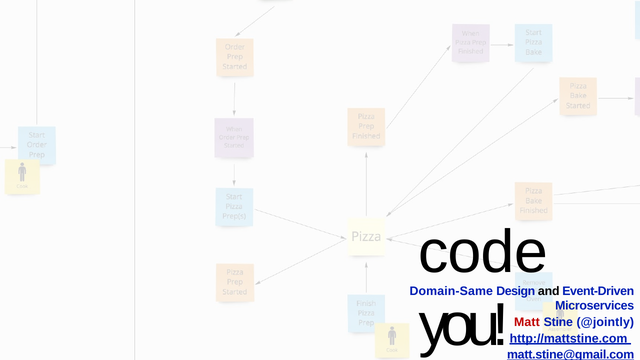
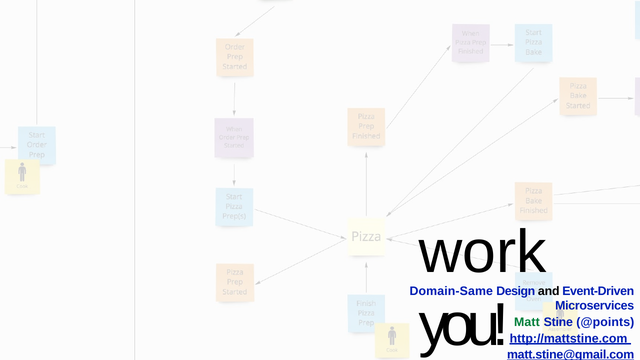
code: code -> work (483, 252)
Matt colour: red -> green (527, 322)
@jointly: @jointly -> @points (605, 322)
